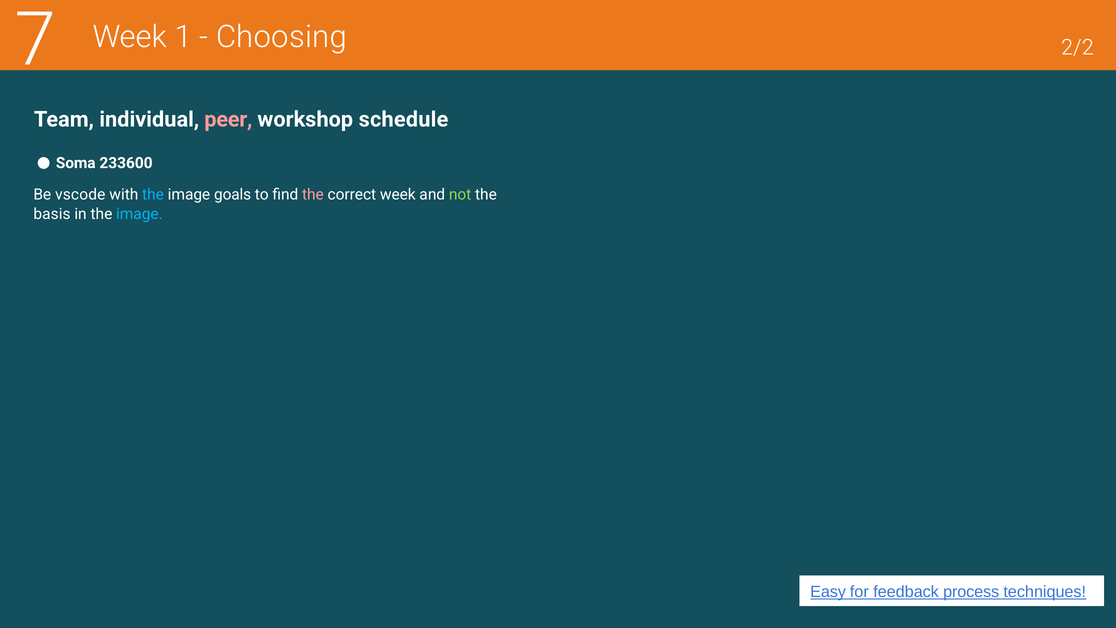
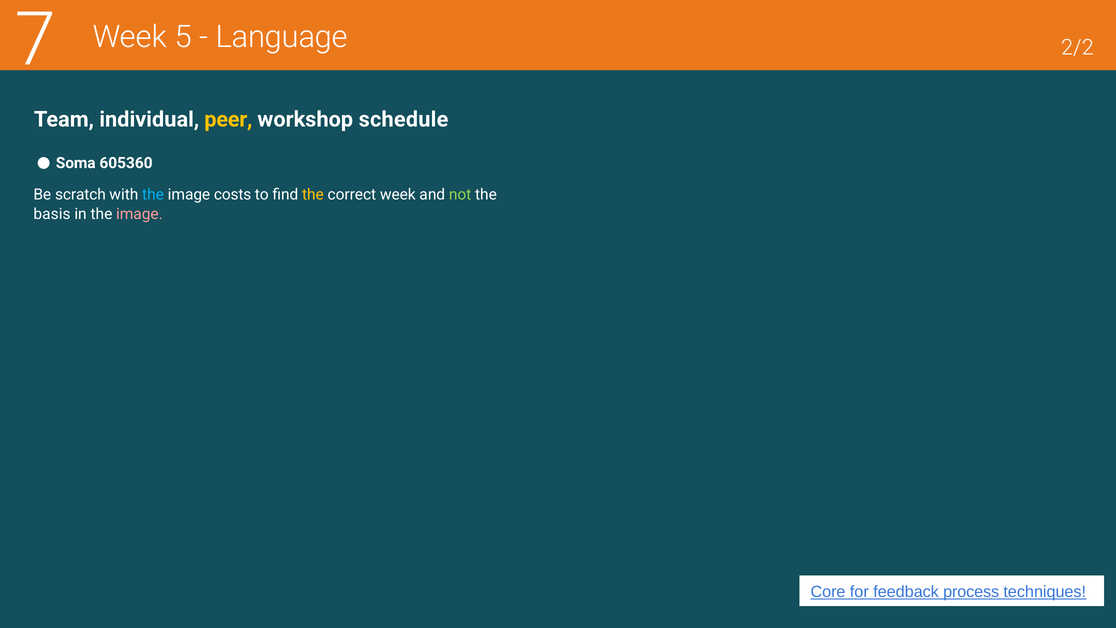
1: 1 -> 5 (183, 37)
Choosing: Choosing -> Language (282, 37)
peer colour: pink -> yellow (228, 119)
233600: 233600 -> 605360 (126, 163)
vscode: vscode -> scratch (80, 195)
goals: goals -> costs (233, 195)
the colour: pink -> yellow (313, 195)
image colour: light blue -> pink (139, 214)
Easy: Easy -> Core (828, 592)
